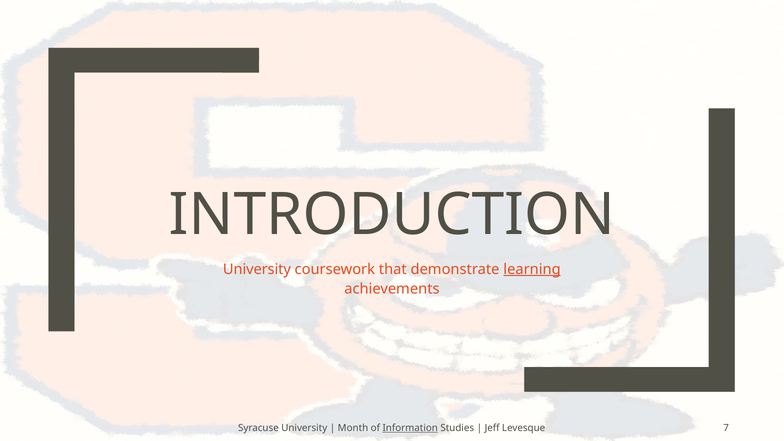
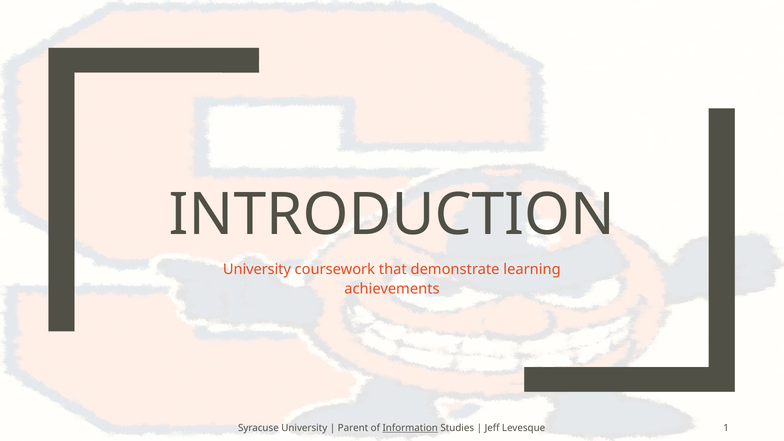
learning underline: present -> none (532, 269)
Month: Month -> Parent (353, 428)
7: 7 -> 1 (726, 428)
